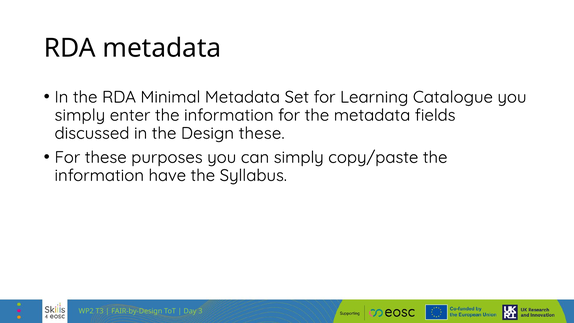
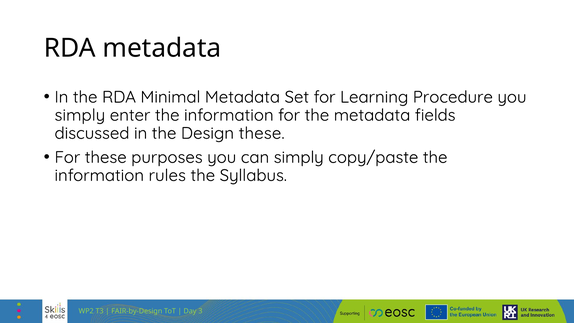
Catalogue: Catalogue -> Procedure (453, 97)
have: have -> rules (167, 175)
